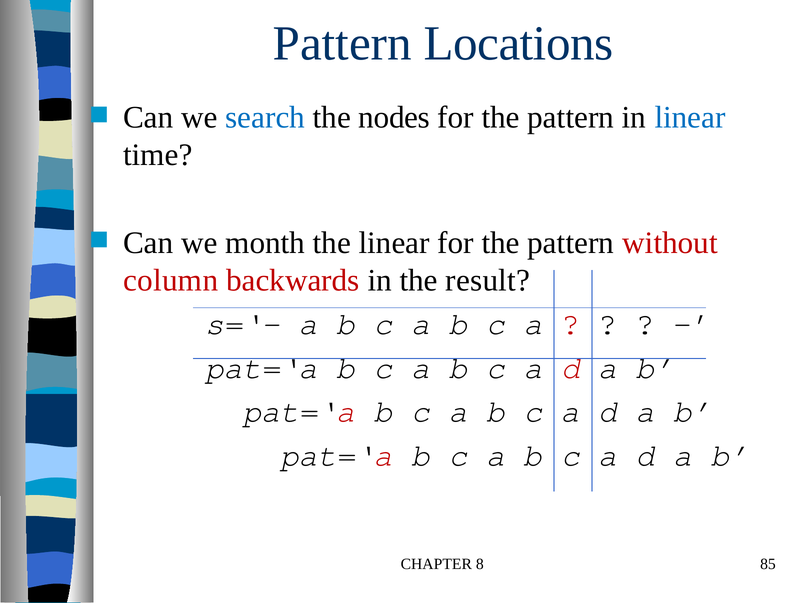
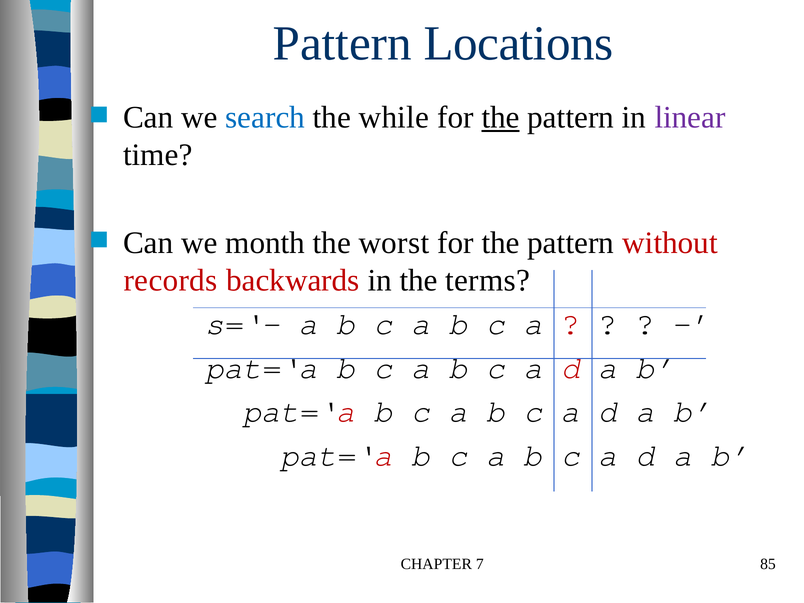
nodes: nodes -> while (394, 118)
the underline: none -> present (501, 118)
linear colour: blue -> purple (690, 118)
the linear: linear -> worst (394, 243)
column: column -> records (171, 280)
result: result -> terms (488, 280)
8: 8 -> 7 (480, 564)
